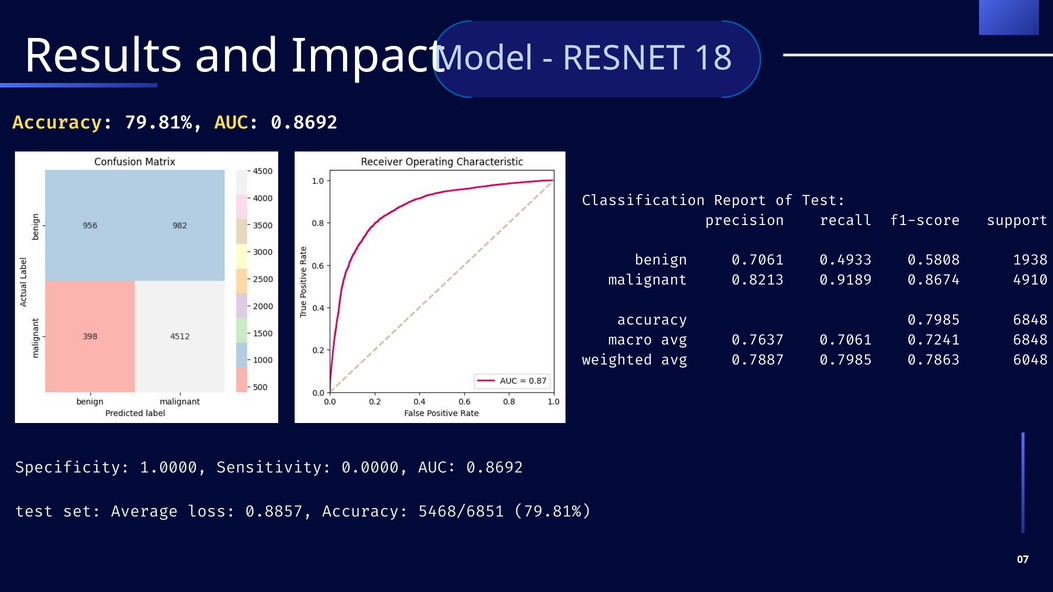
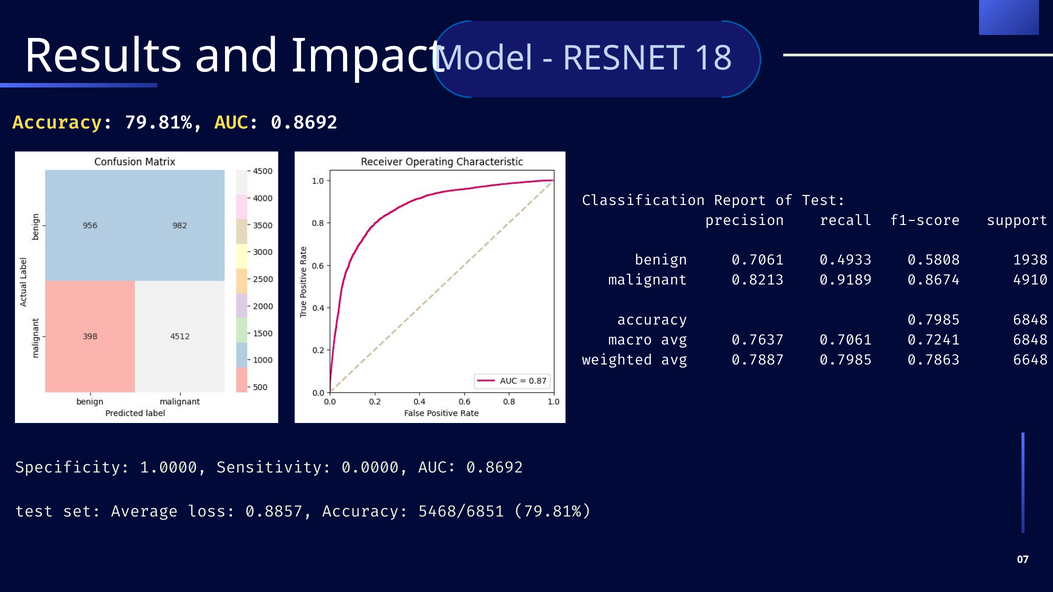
6048: 6048 -> 6648 (1030, 360)
